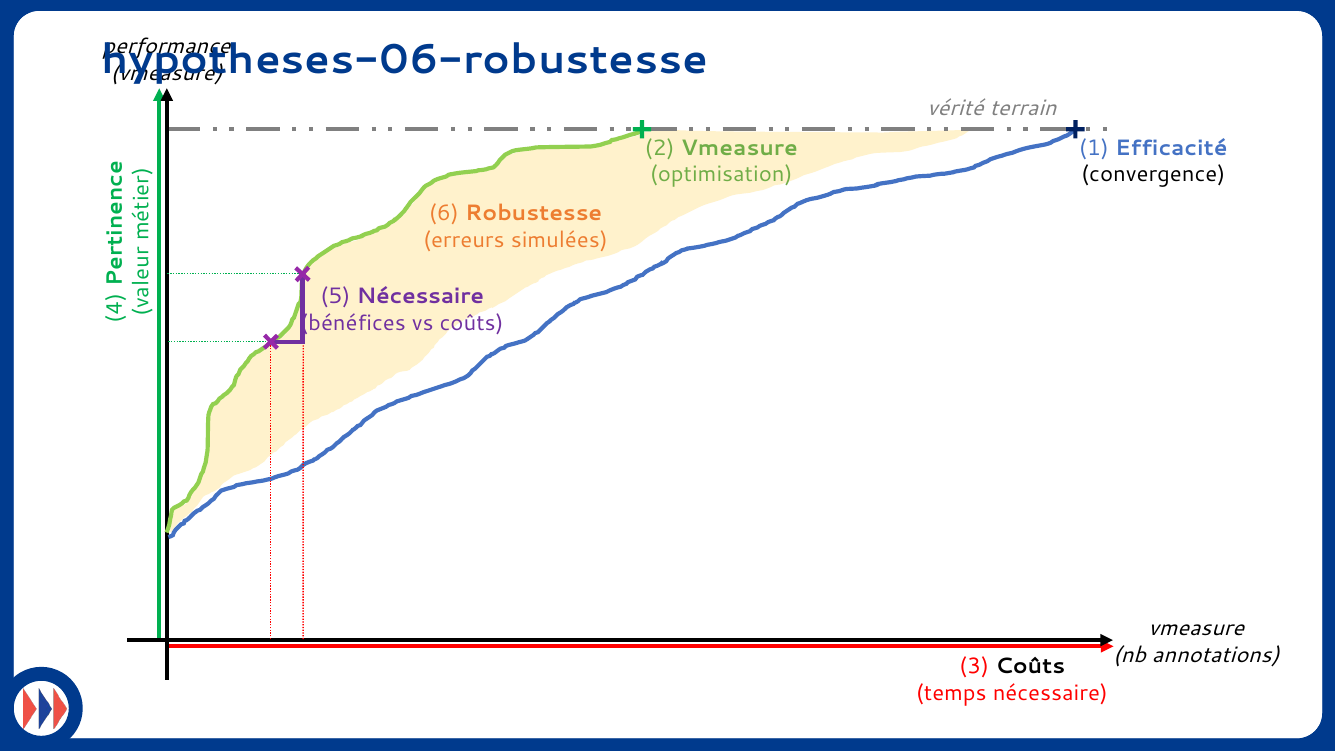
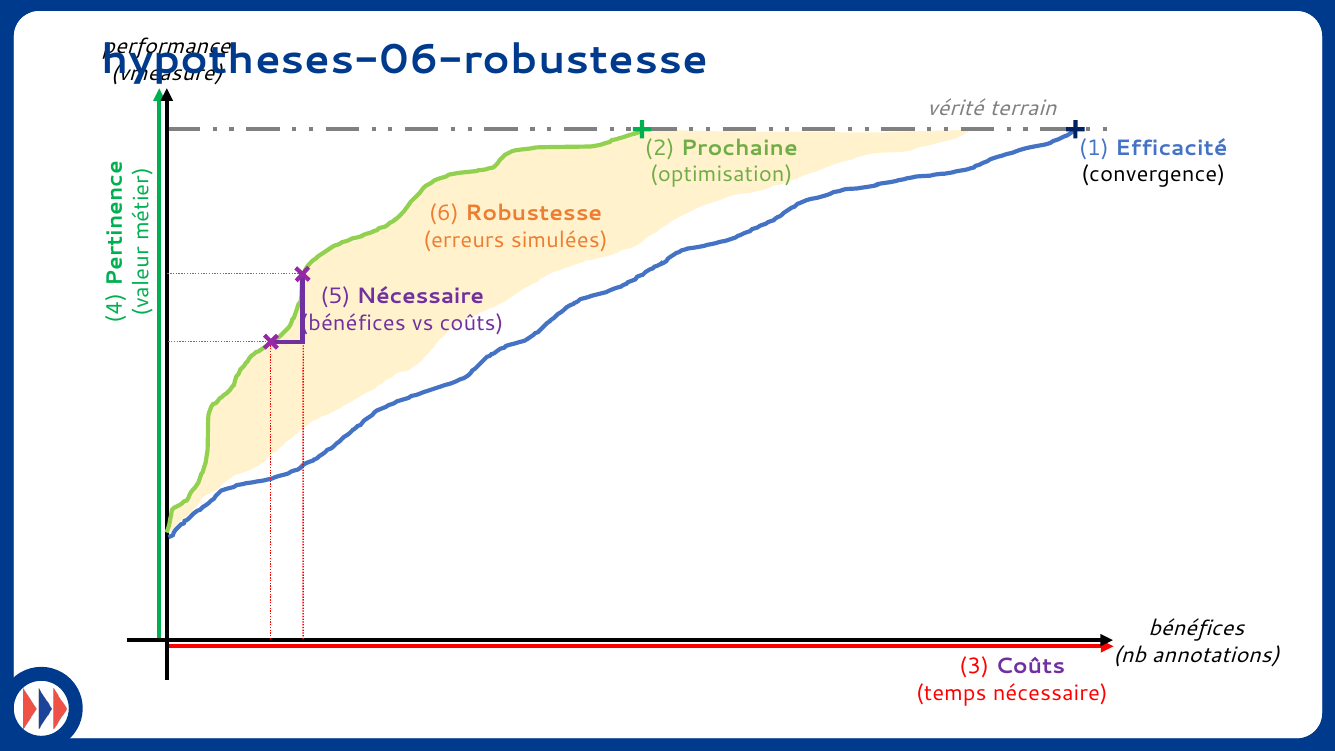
2 Vmeasure: Vmeasure -> Prochaine (739, 148)
vmeasure: vmeasure -> bénéfices (1196, 628)
Coûts colour: black -> purple (1030, 666)
